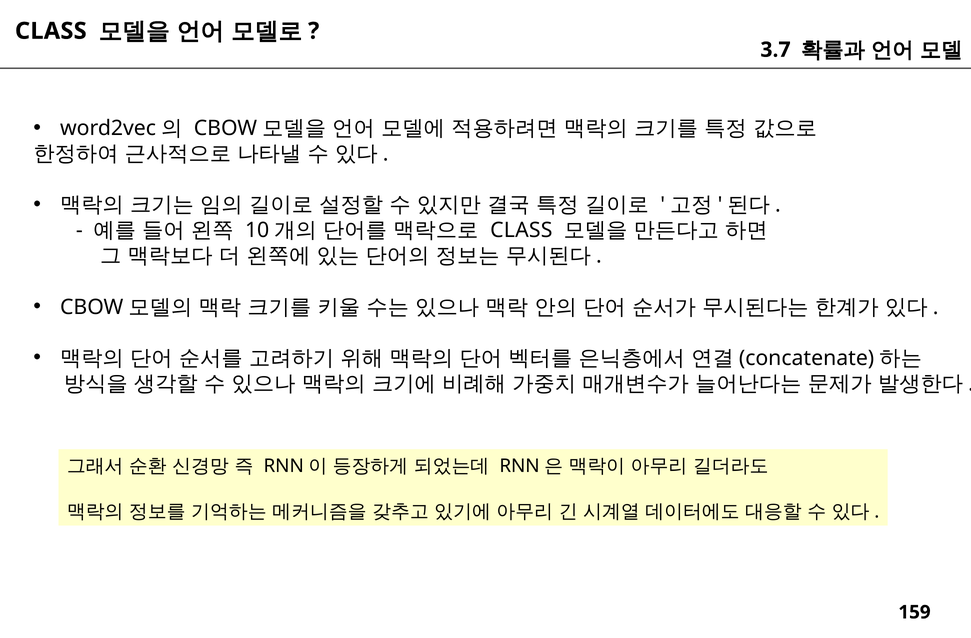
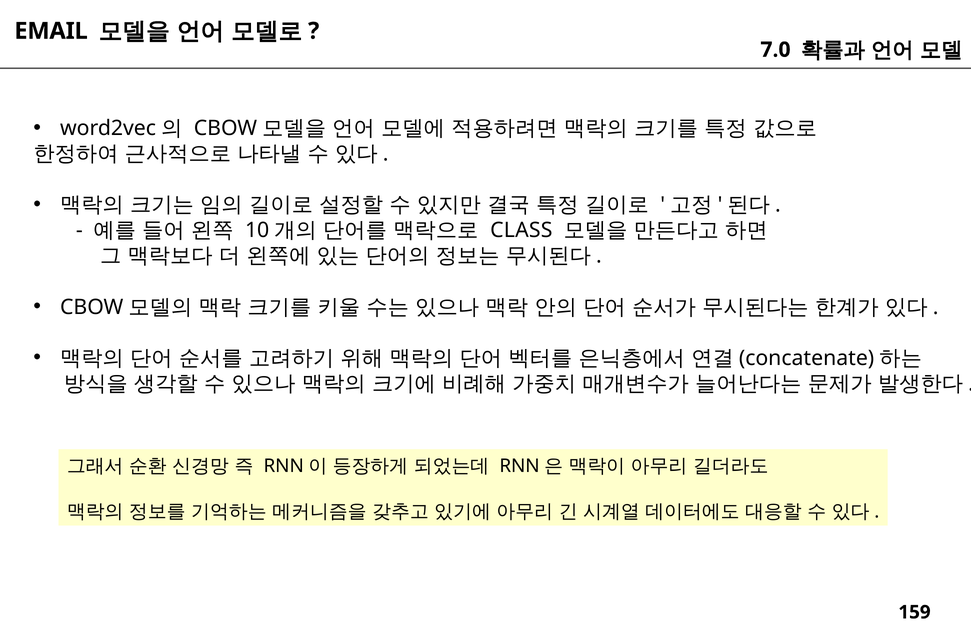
CLASS: CLASS -> EMAIL (51, 31)
3.7: 3.7 -> 7.0 (775, 50)
